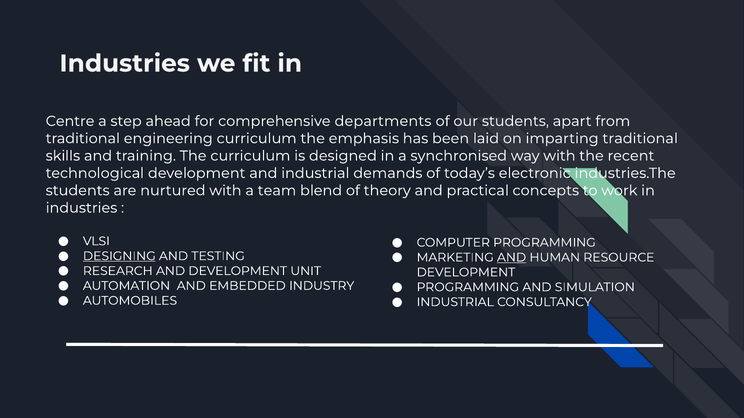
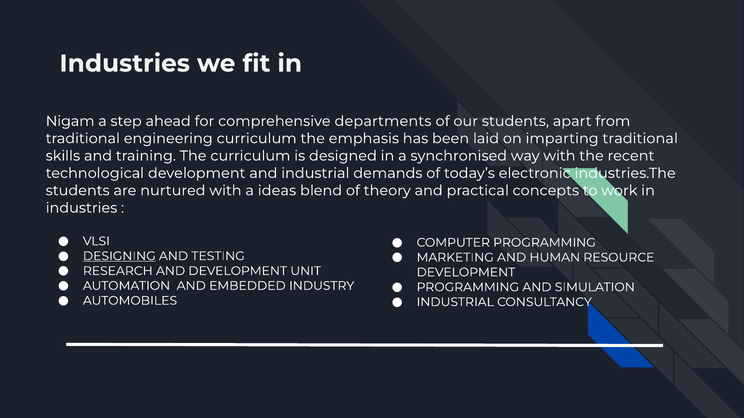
Centre: Centre -> Nigam (70, 121)
team: team -> ideas (277, 191)
AND underline: present -> none (512, 258)
